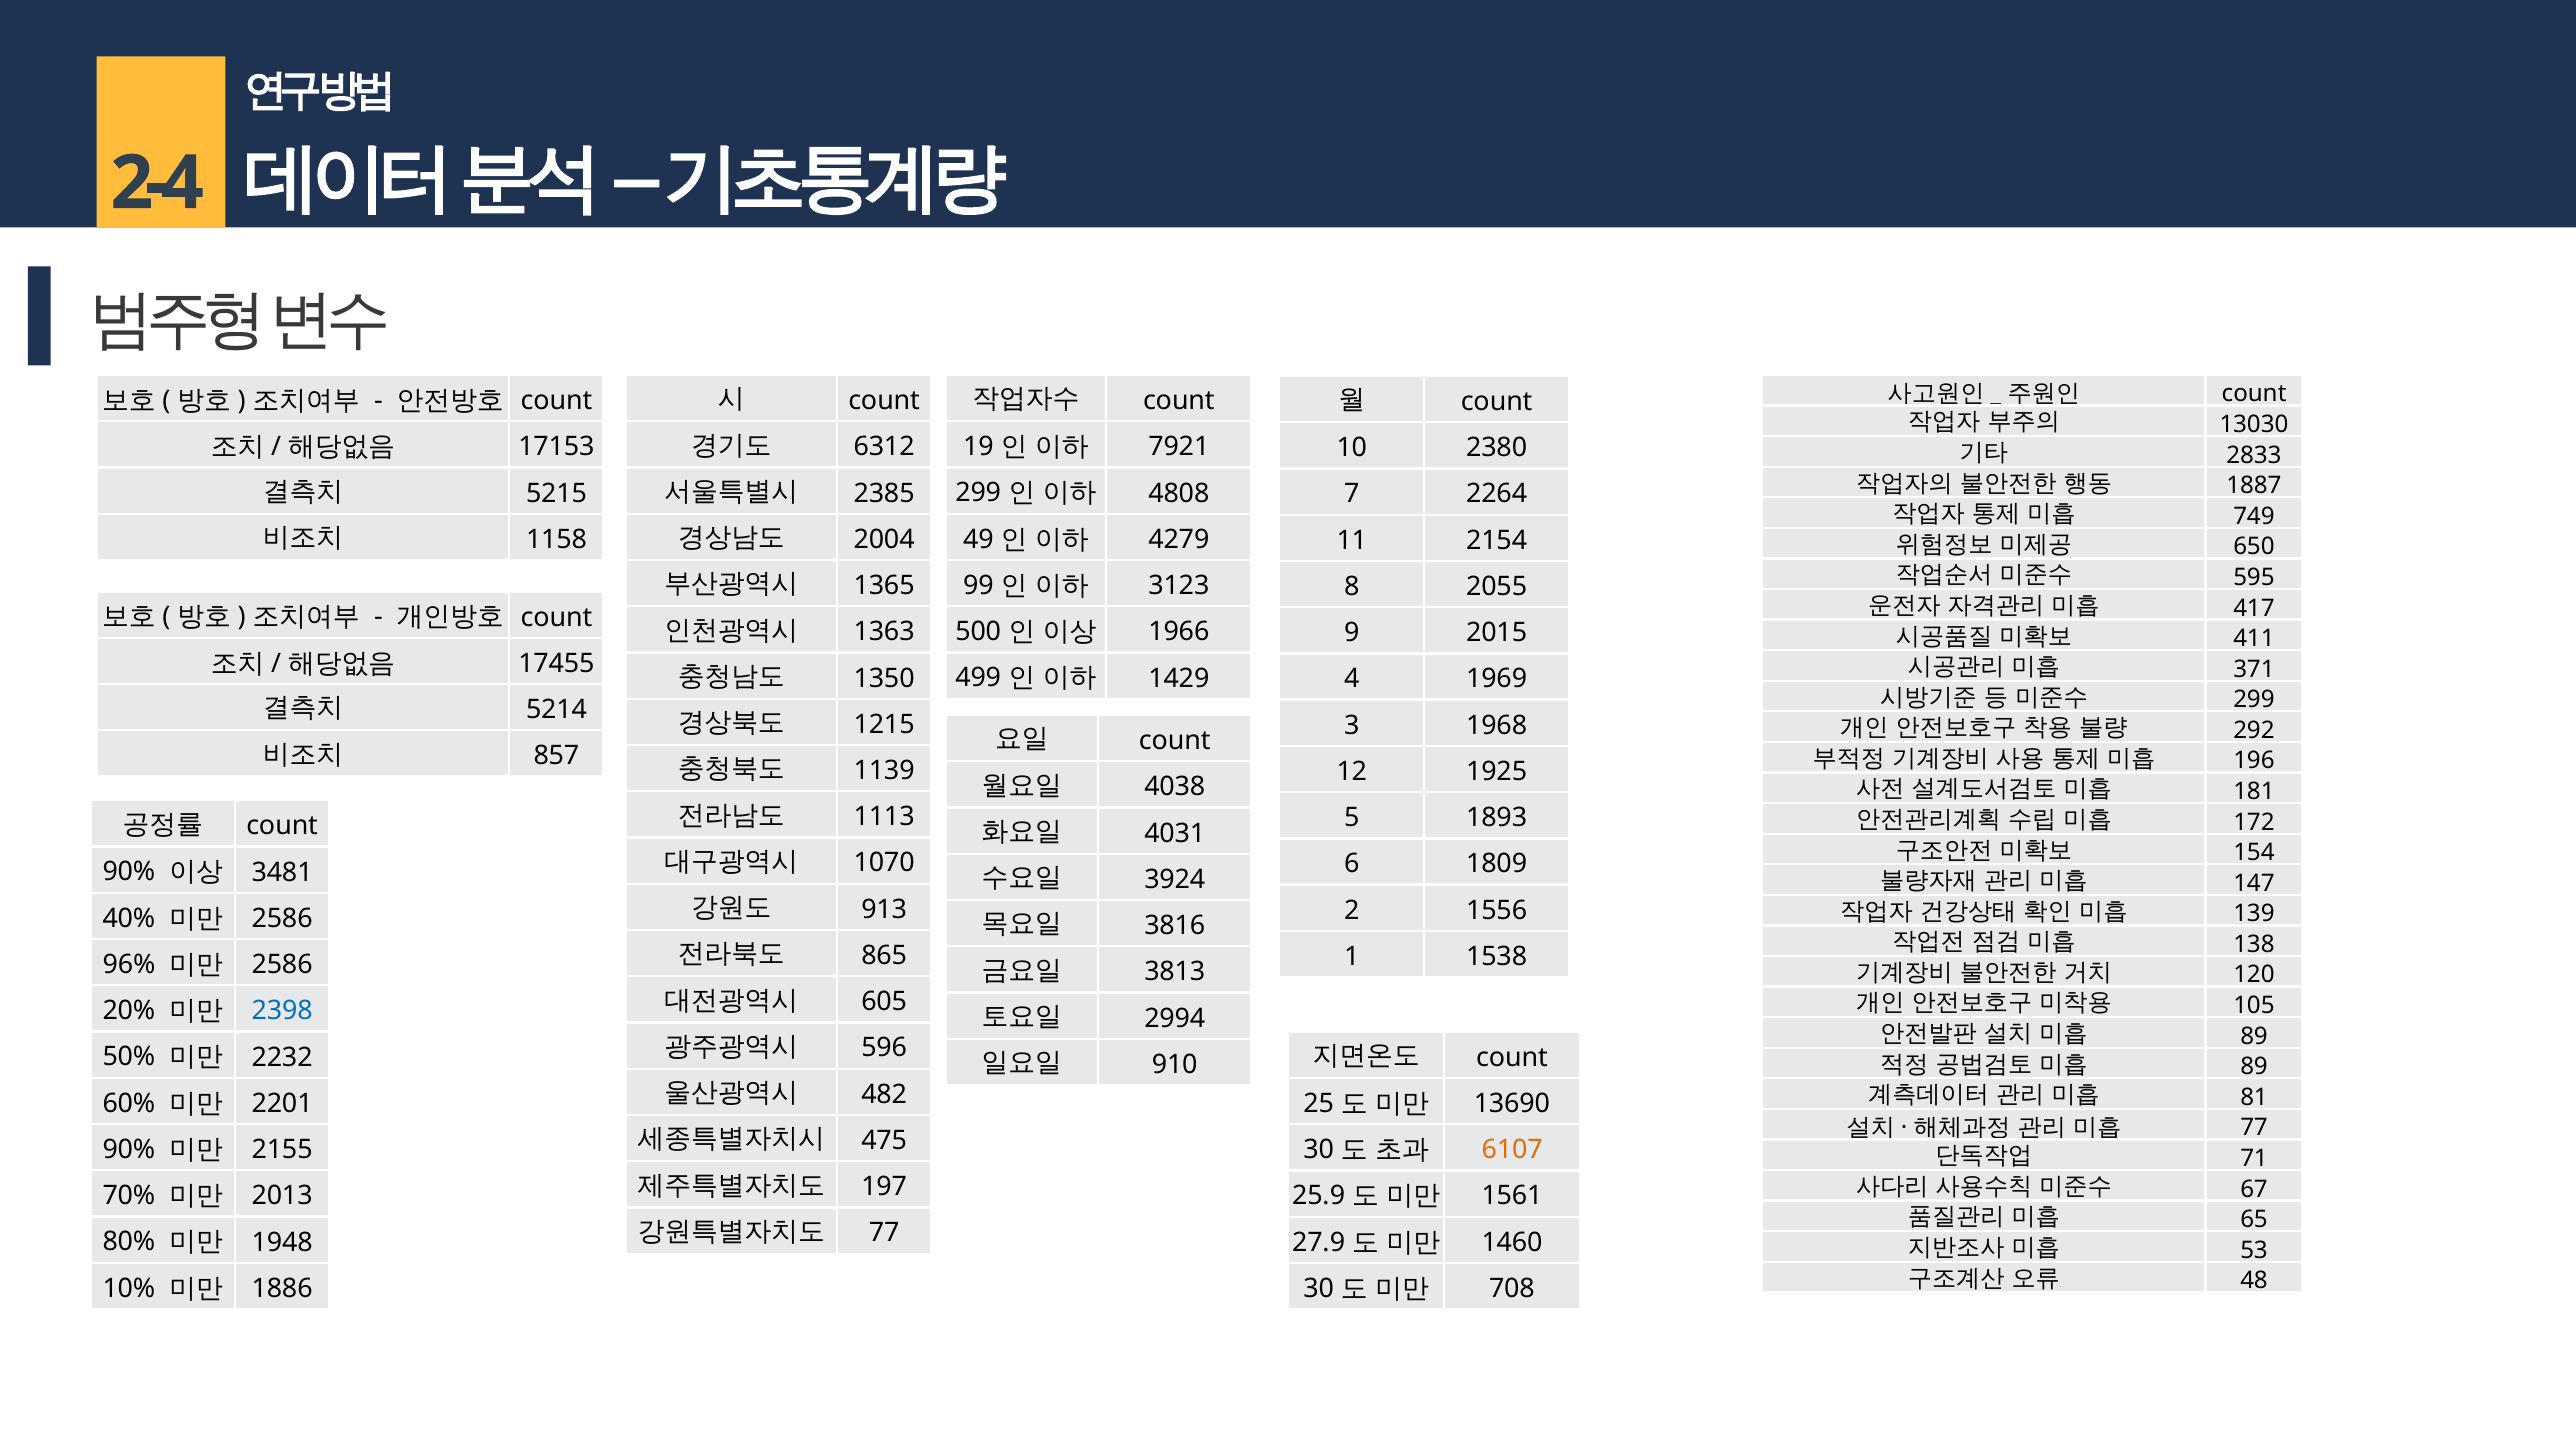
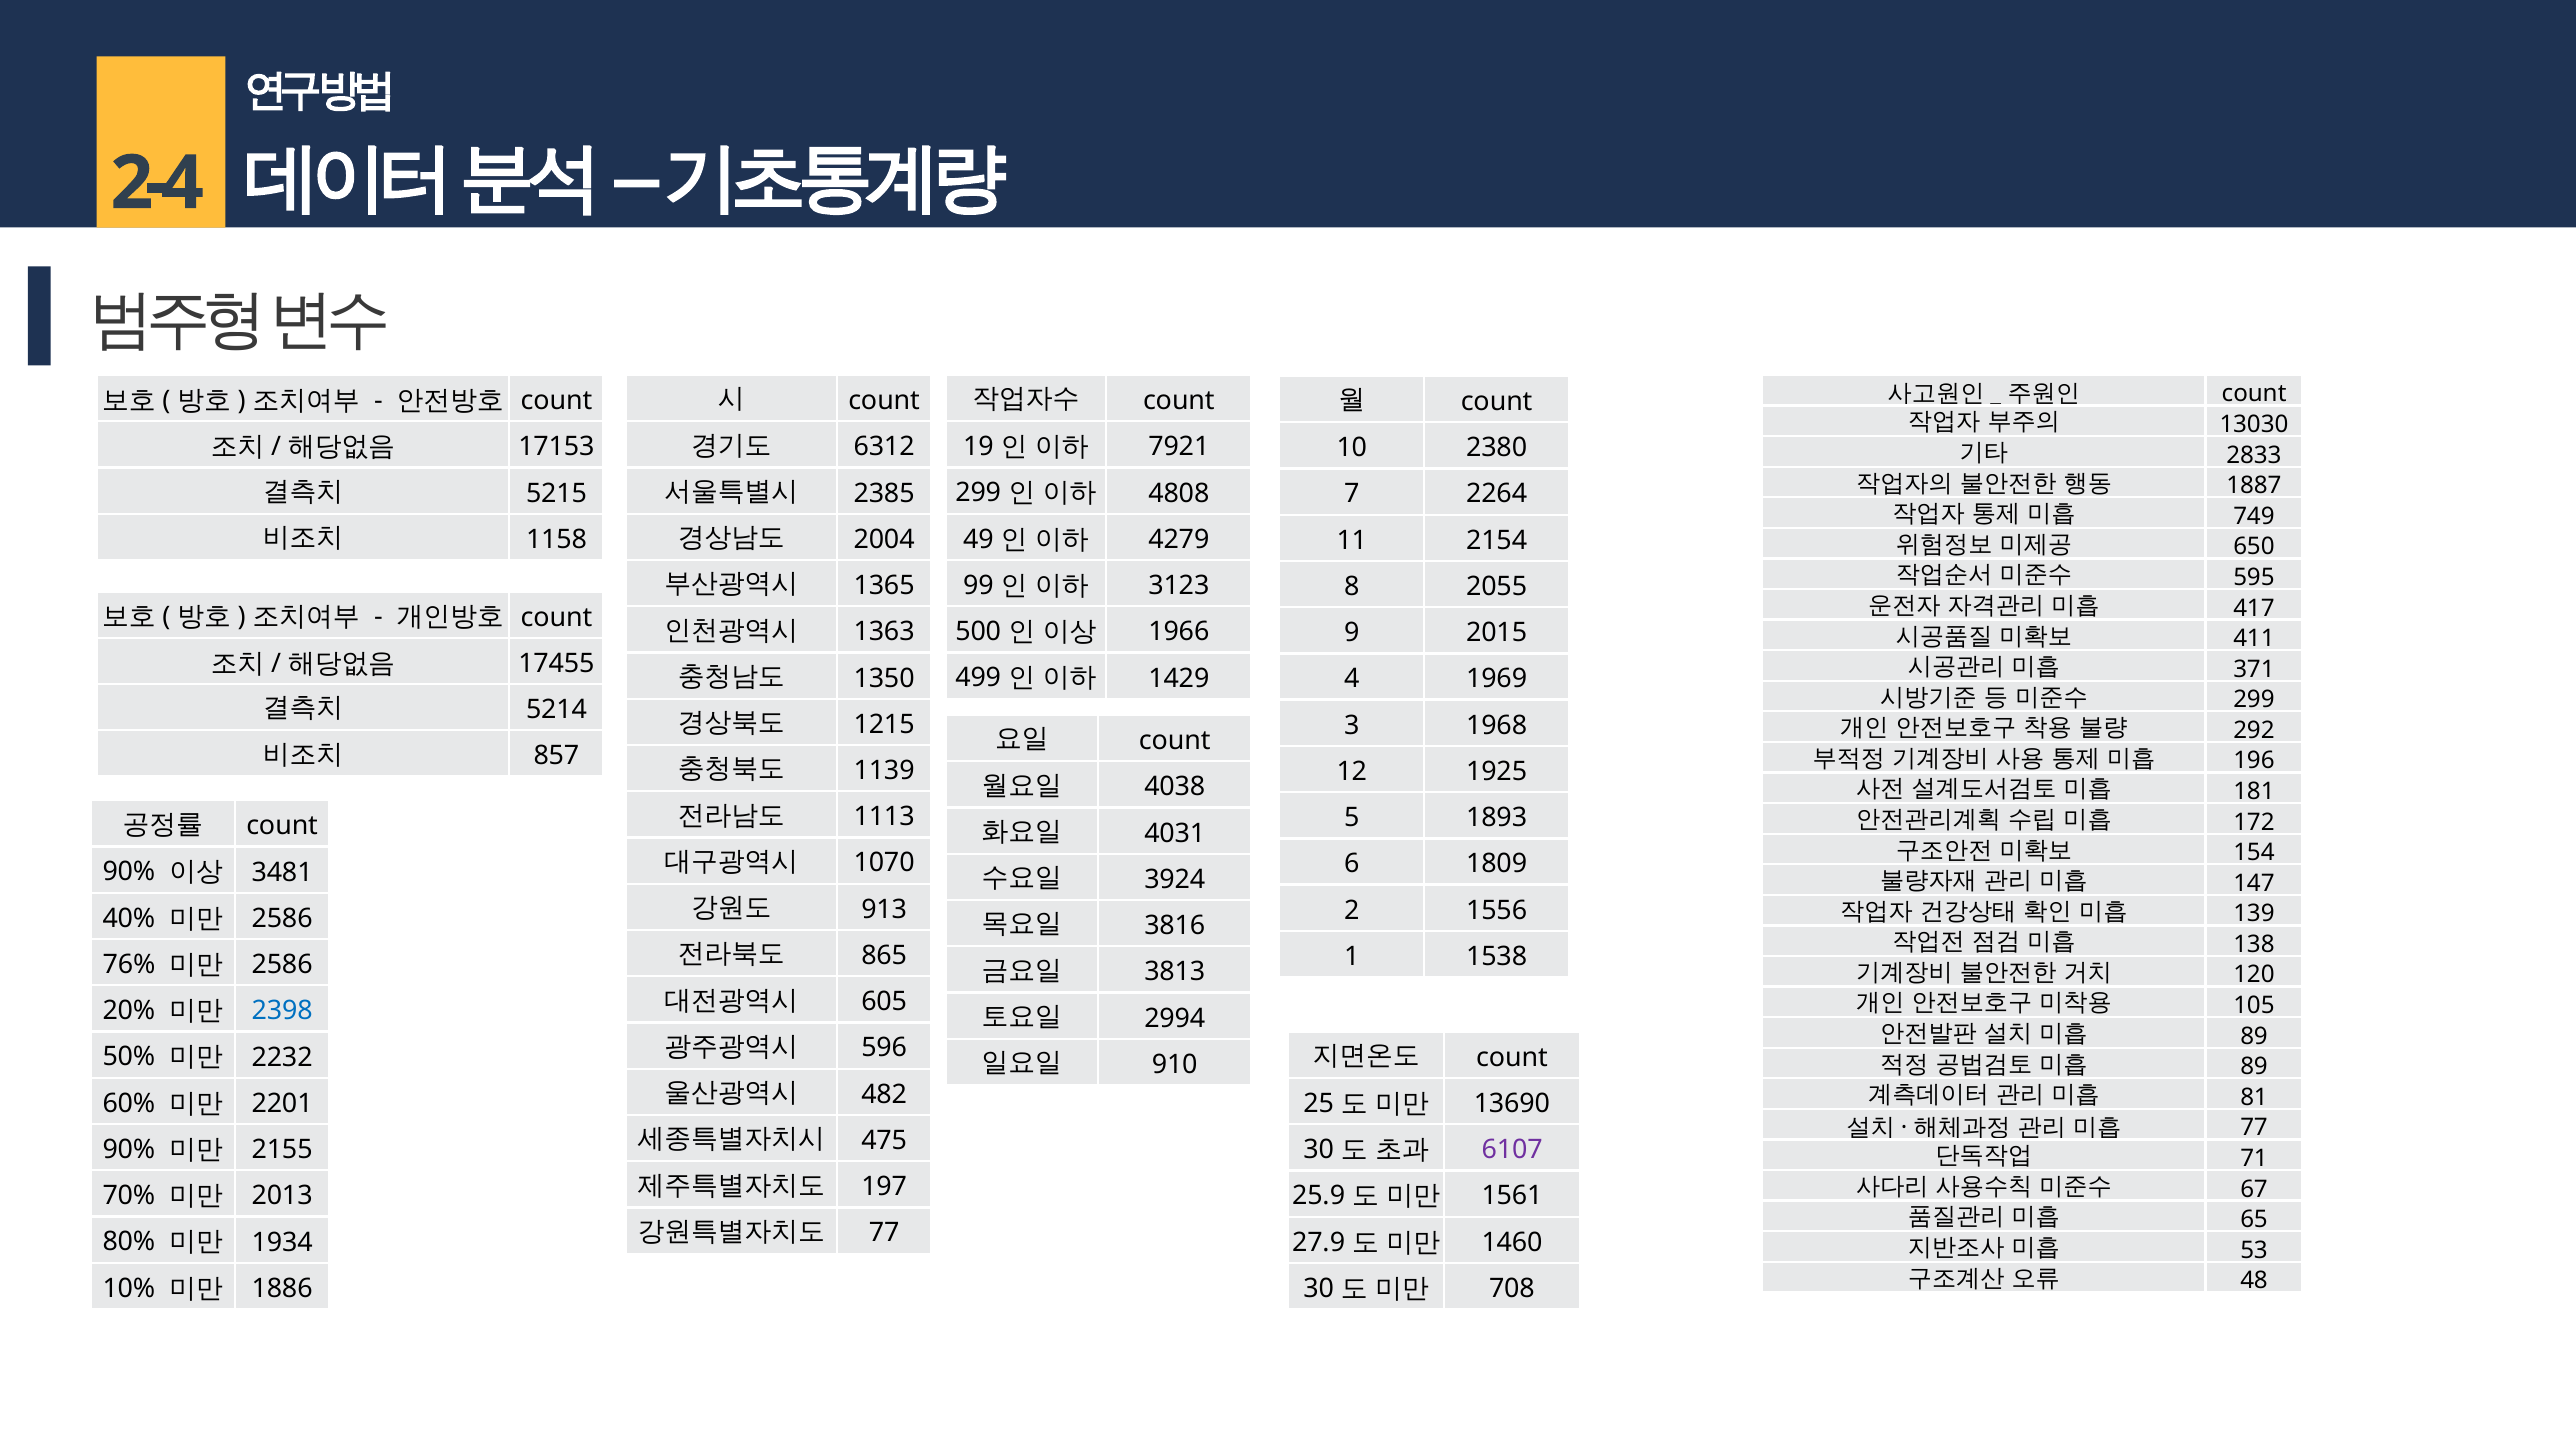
96%: 96% -> 76% (129, 965)
6107 colour: orange -> purple (1512, 1150)
1948: 1948 -> 1934 (282, 1242)
